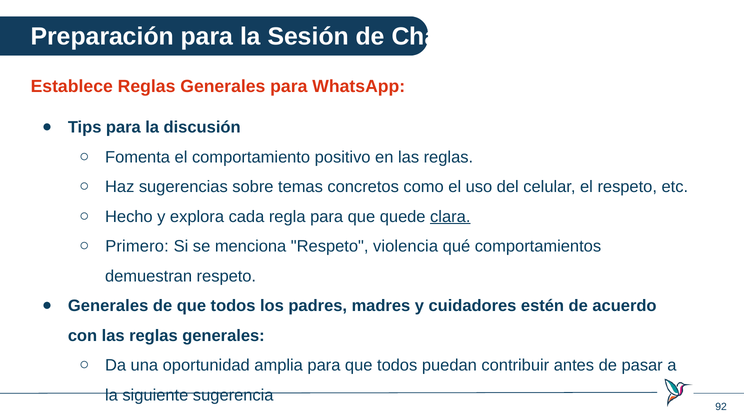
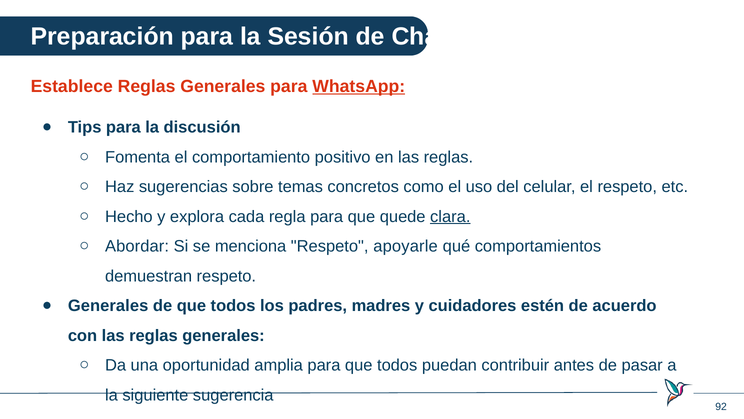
WhatsApp underline: none -> present (359, 87)
Primero: Primero -> Abordar (137, 246)
violencia: violencia -> apoyarle (406, 246)
